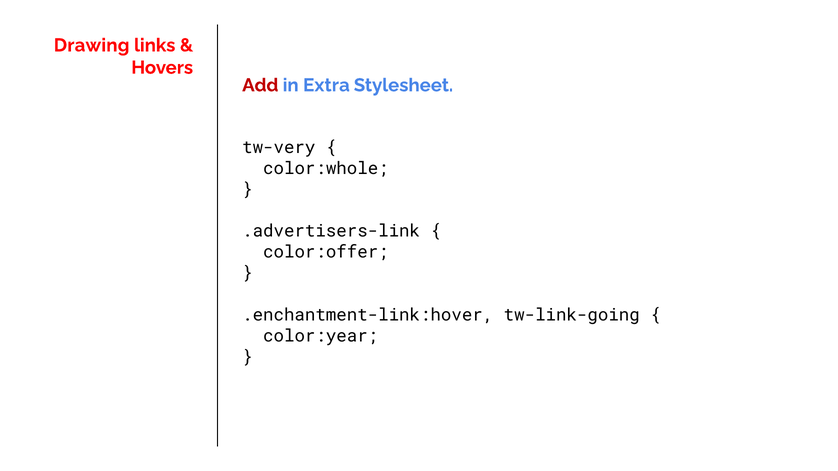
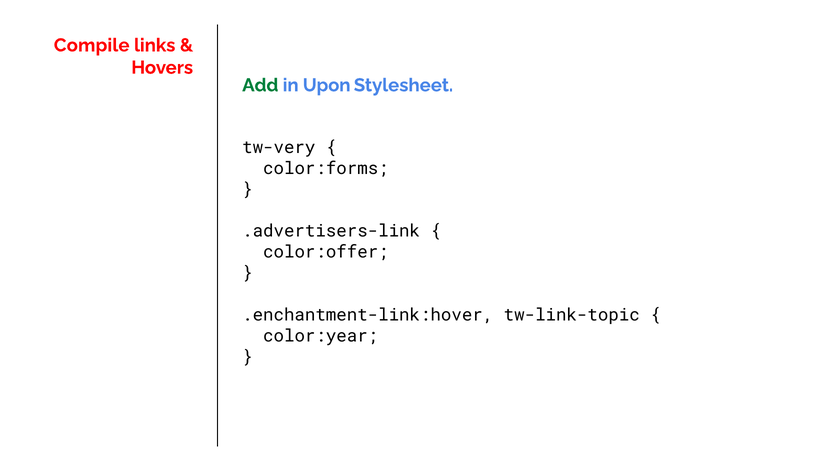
Drawing: Drawing -> Compile (92, 45)
Add colour: red -> green (260, 85)
Extra: Extra -> Upon (327, 85)
color:whole: color:whole -> color:forms (326, 169)
tw-link-going: tw-link-going -> tw-link-topic (572, 315)
